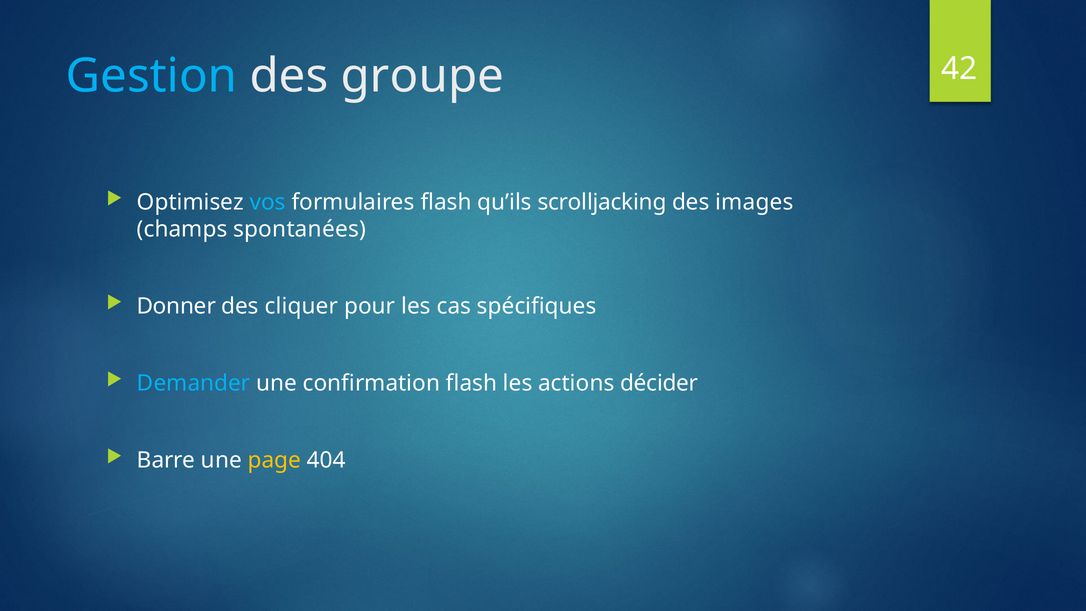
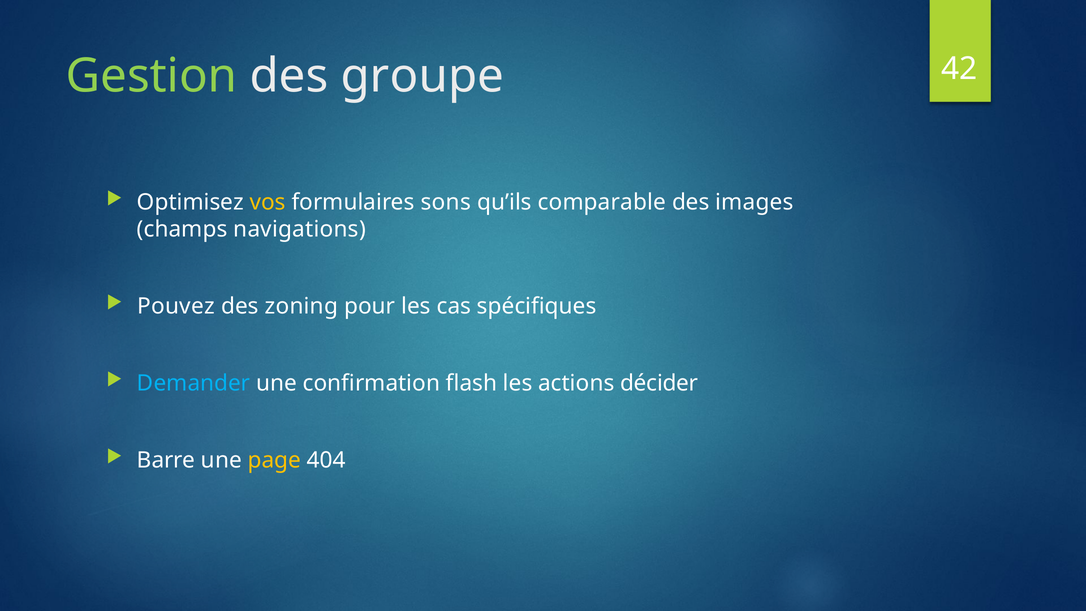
Gestion colour: light blue -> light green (151, 76)
vos colour: light blue -> yellow (268, 202)
formulaires flash: flash -> sons (446, 202)
scrolljacking: scrolljacking -> comparable (602, 202)
spontanées: spontanées -> navigations (300, 229)
Donner: Donner -> Pouvez (176, 306)
cliquer: cliquer -> zoning (301, 306)
